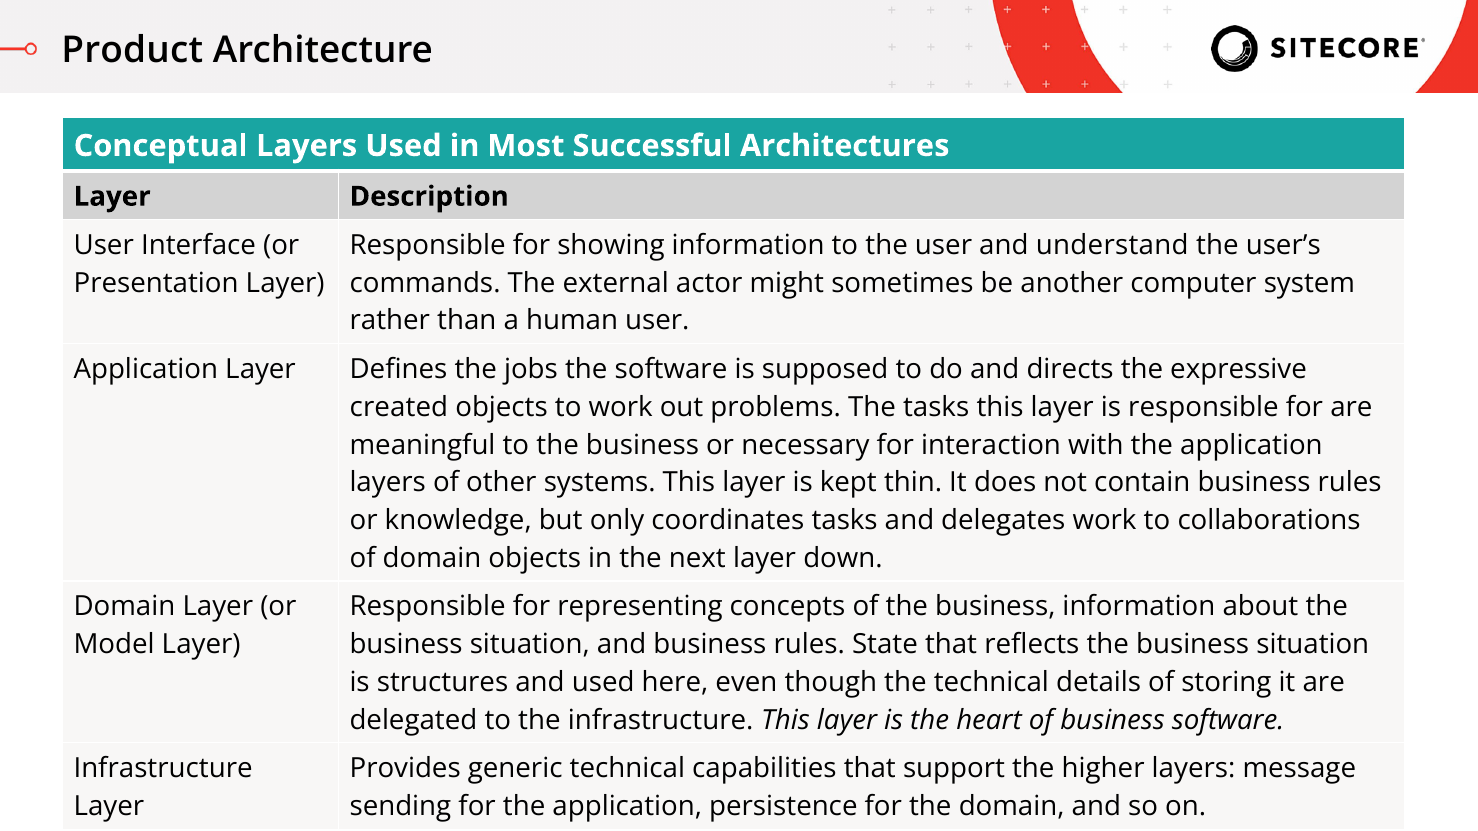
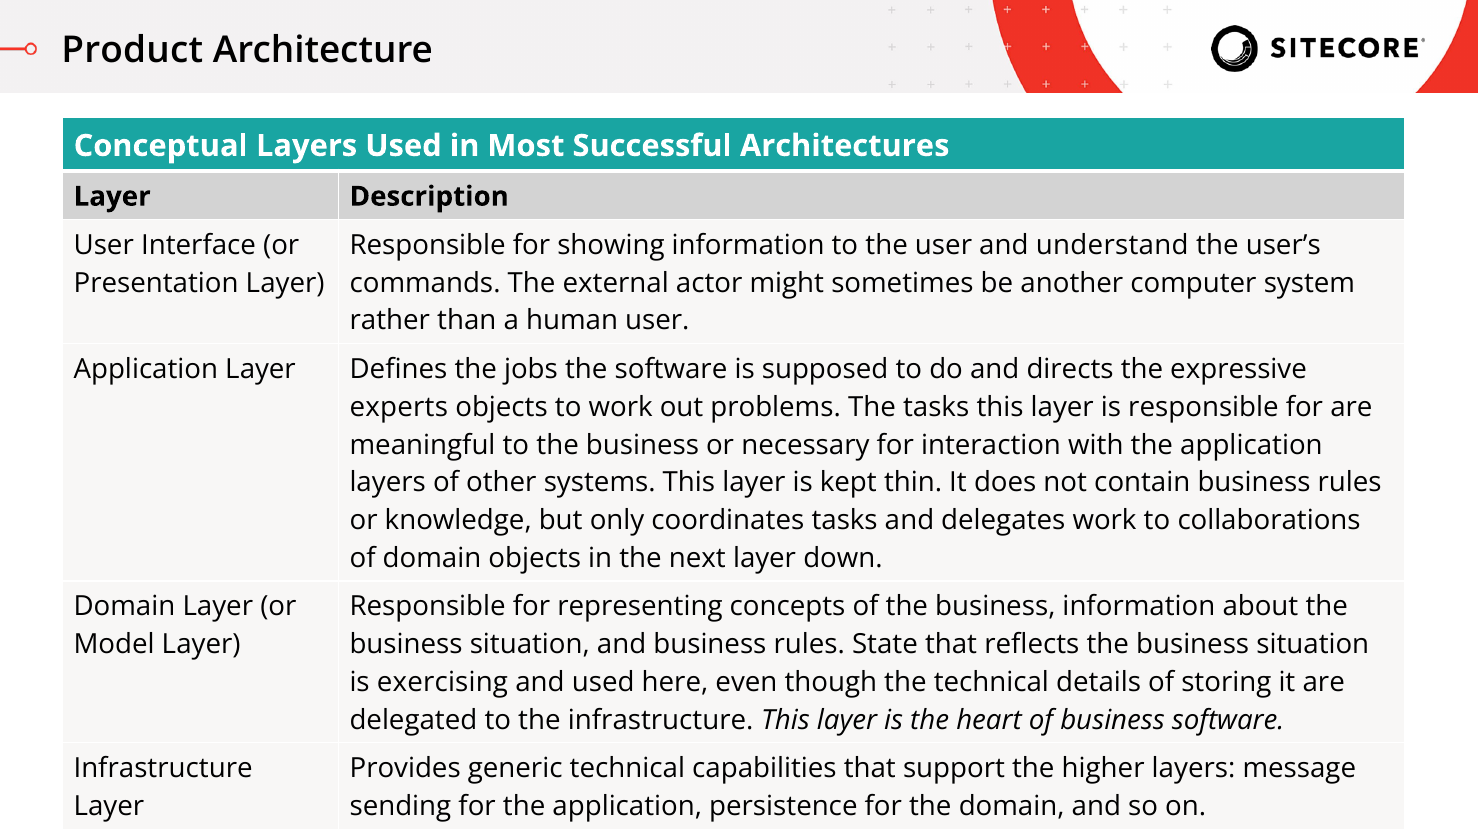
created: created -> experts (399, 407)
structures: structures -> exercising (442, 682)
